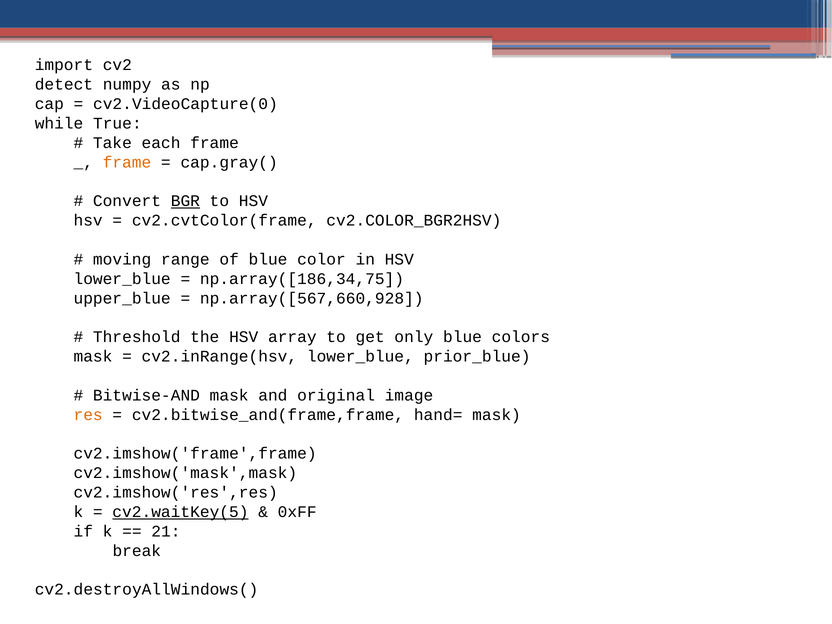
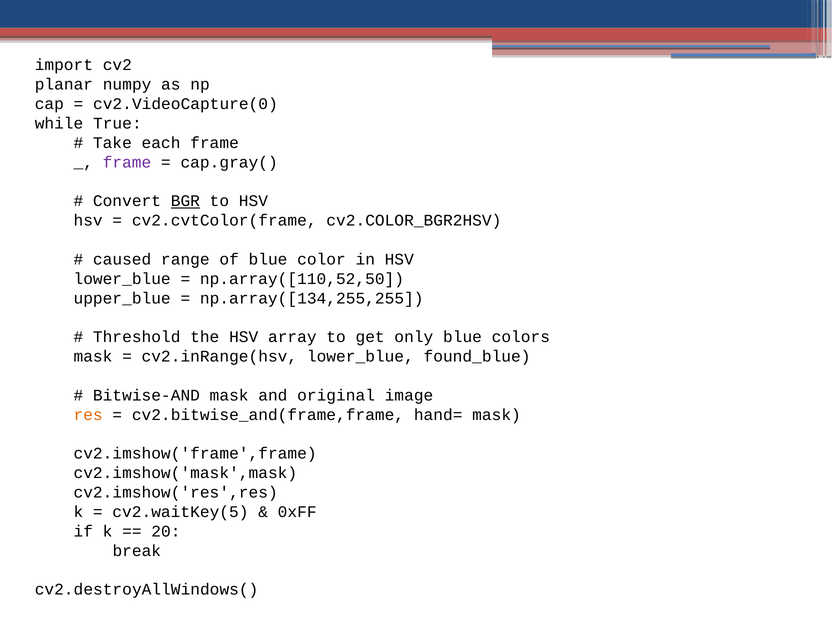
detect: detect -> planar (64, 85)
frame colour: orange -> purple (127, 162)
moving: moving -> caused (122, 259)
np.array([186,34,75: np.array([186,34,75 -> np.array([110,52,50 (302, 279)
np.array([567,660,928: np.array([567,660,928 -> np.array([134,255,255 (312, 298)
prior_blue: prior_blue -> found_blue (477, 357)
cv2.waitKey(5 underline: present -> none (180, 512)
21: 21 -> 20 (166, 531)
